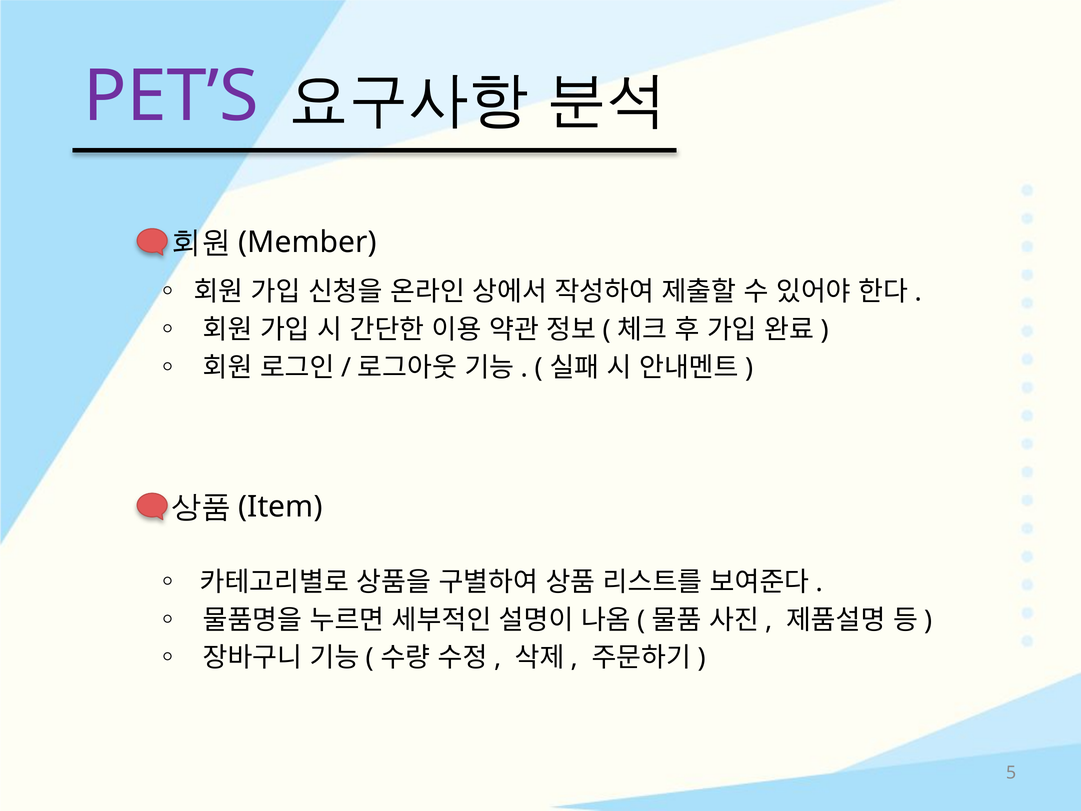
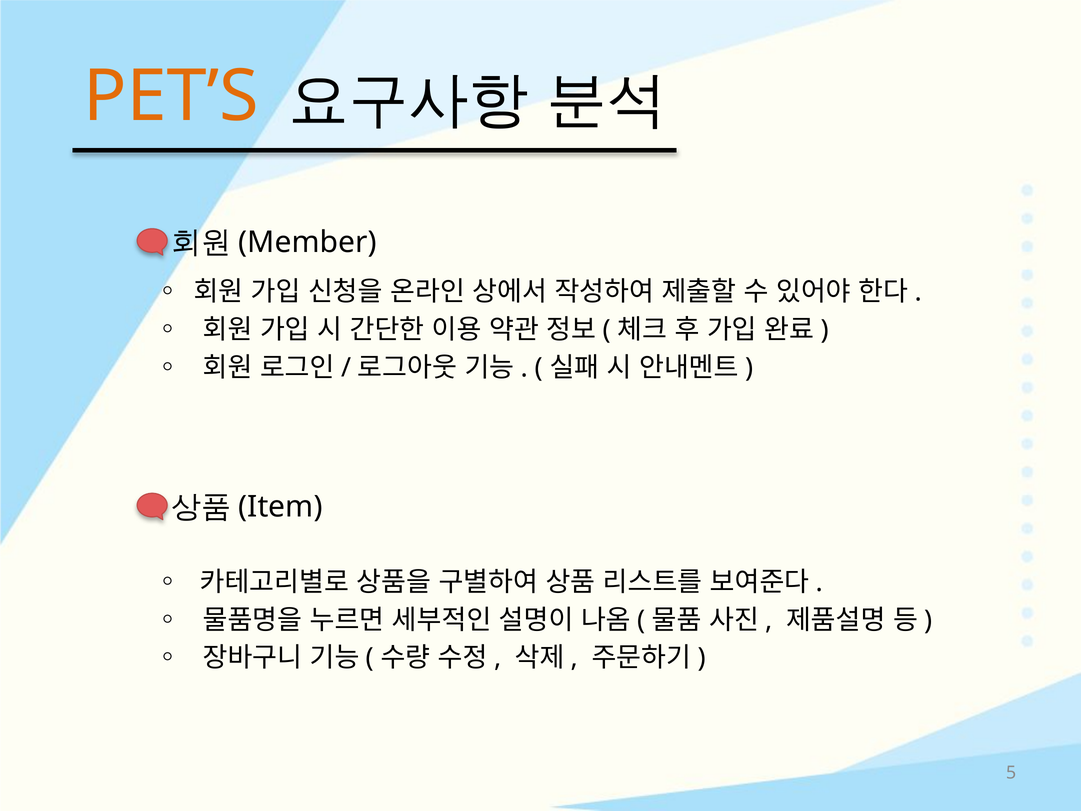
PET’S colour: purple -> orange (171, 96)
